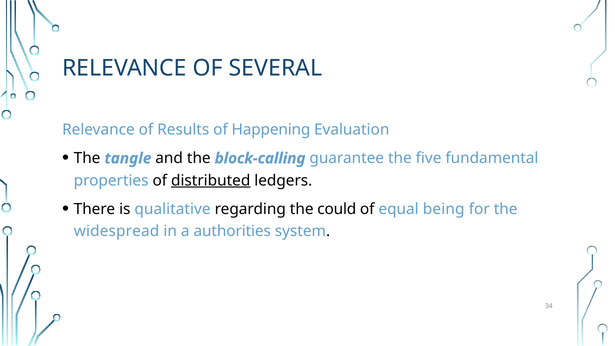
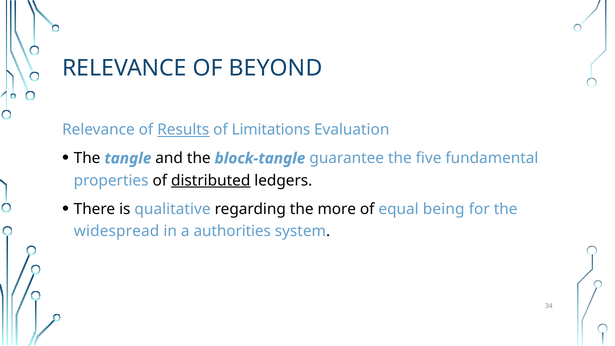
SEVERAL: SEVERAL -> BEYOND (276, 68)
Results underline: none -> present (183, 130)
Happening: Happening -> Limitations (271, 130)
block-calling: block-calling -> block-tangle (260, 158)
could: could -> more (337, 209)
